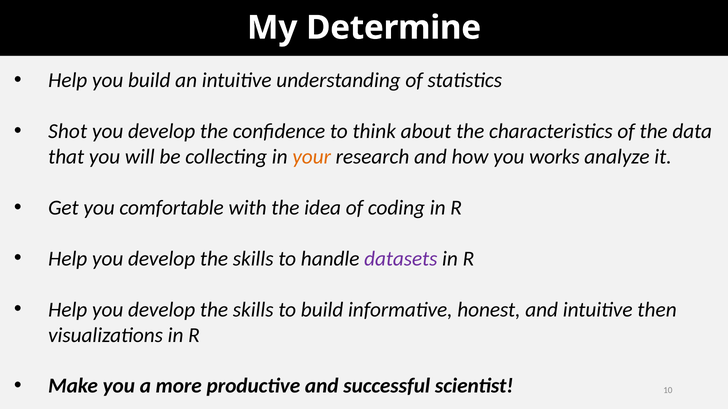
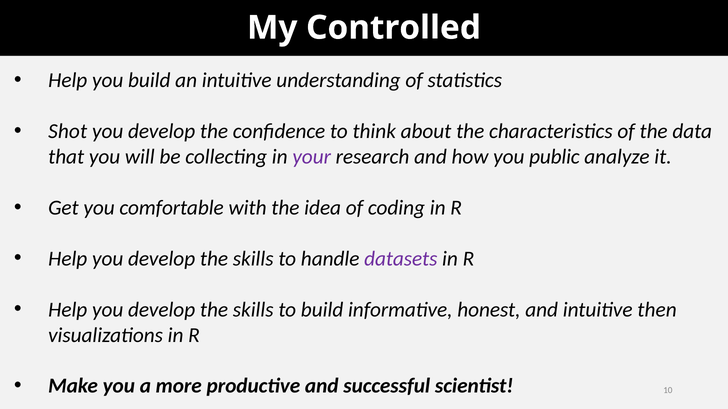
Determine: Determine -> Controlled (393, 28)
your colour: orange -> purple (312, 157)
works: works -> public (554, 157)
